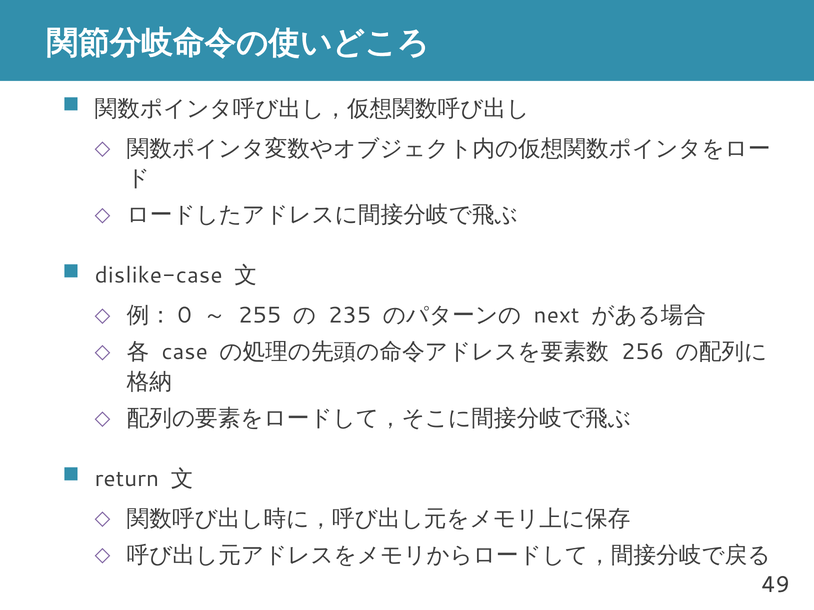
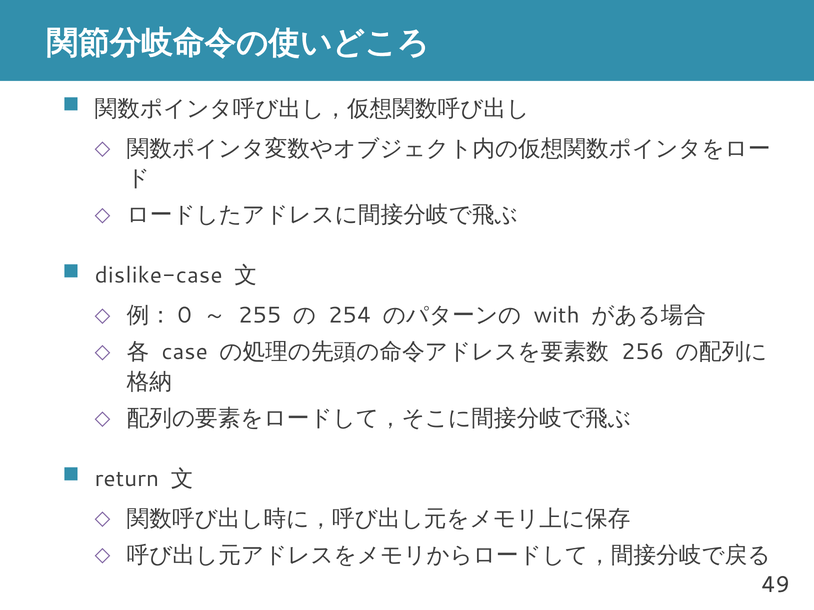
235: 235 -> 254 (350, 316)
next: next -> with (557, 316)
